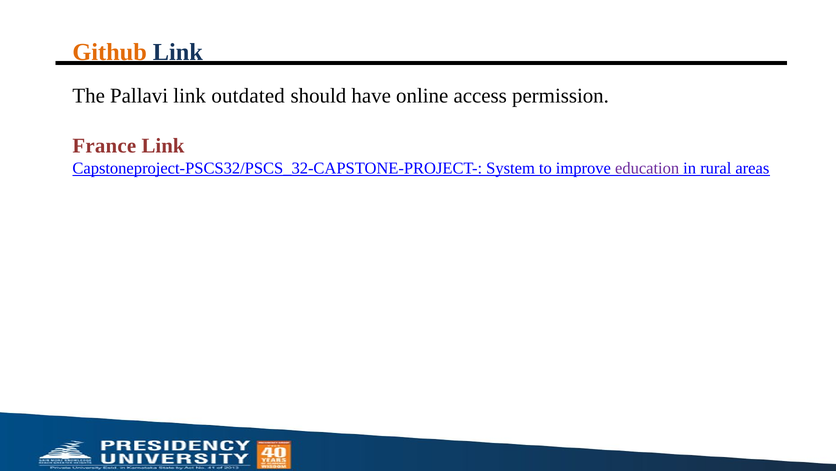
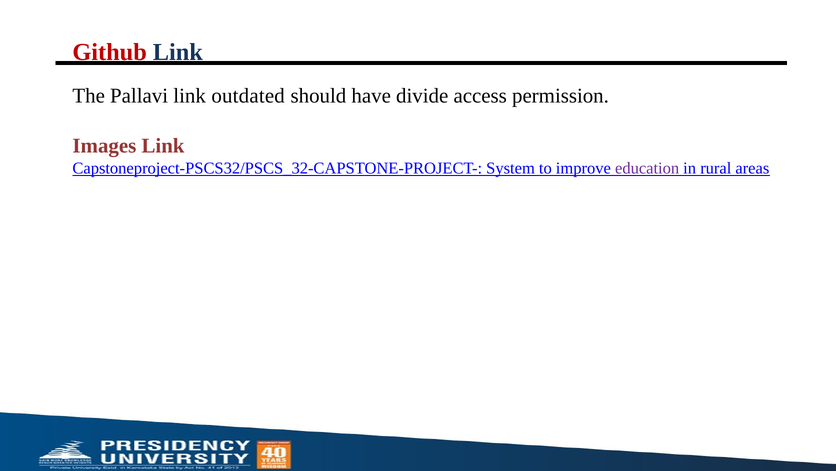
Github colour: orange -> red (110, 52)
online: online -> divide (422, 95)
France: France -> Images (104, 146)
